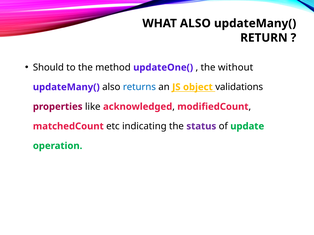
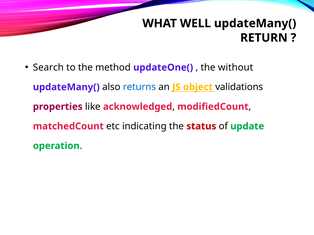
WHAT ALSO: ALSO -> WELL (195, 23)
Should: Should -> Search (48, 68)
status colour: purple -> red (201, 127)
